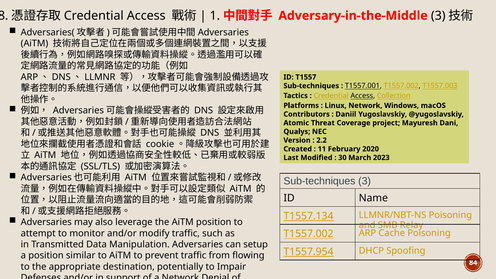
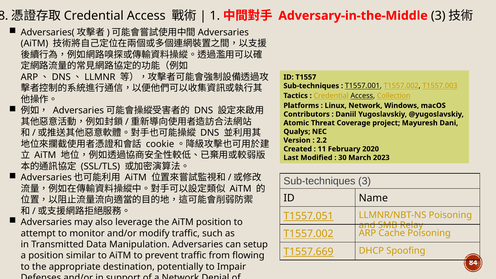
T1557.134: T1557.134 -> T1557.051 (309, 216)
T1557.954: T1557.954 -> T1557.669 (309, 252)
